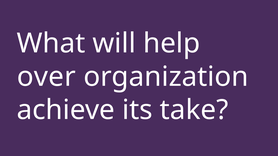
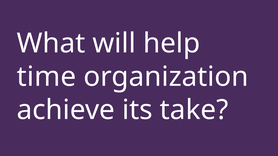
over: over -> time (46, 77)
